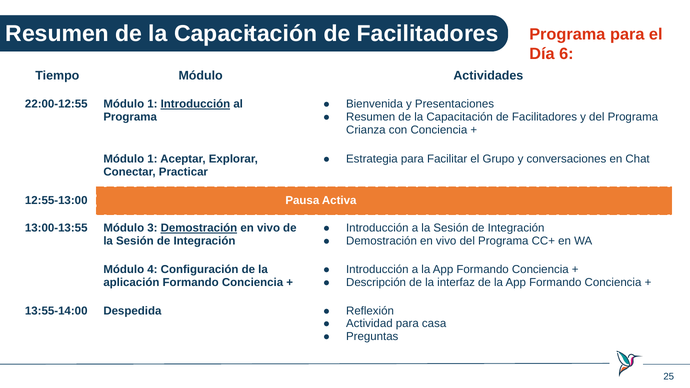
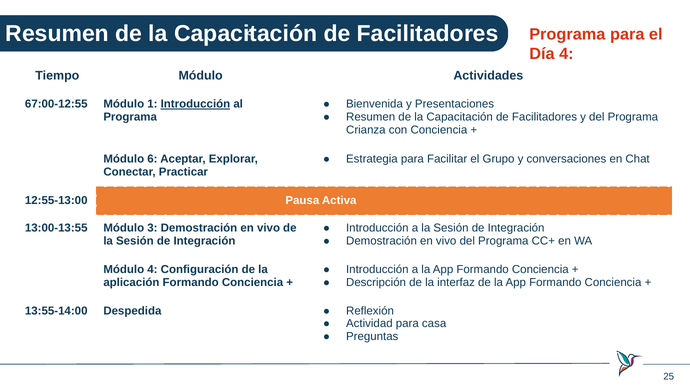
Día 6: 6 -> 4 (566, 54)
22:00-12:55: 22:00-12:55 -> 67:00-12:55 (56, 104)
1: 1 -> 6 (152, 159)
Demostración underline: present -> none (199, 228)
